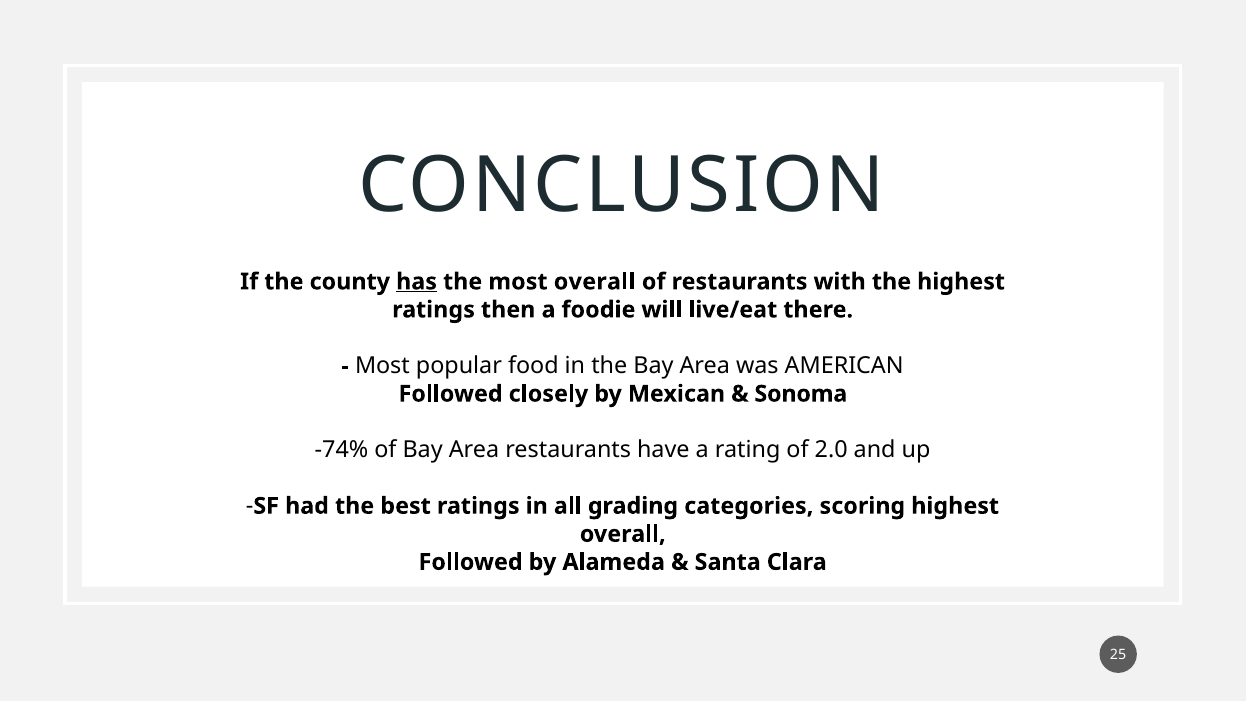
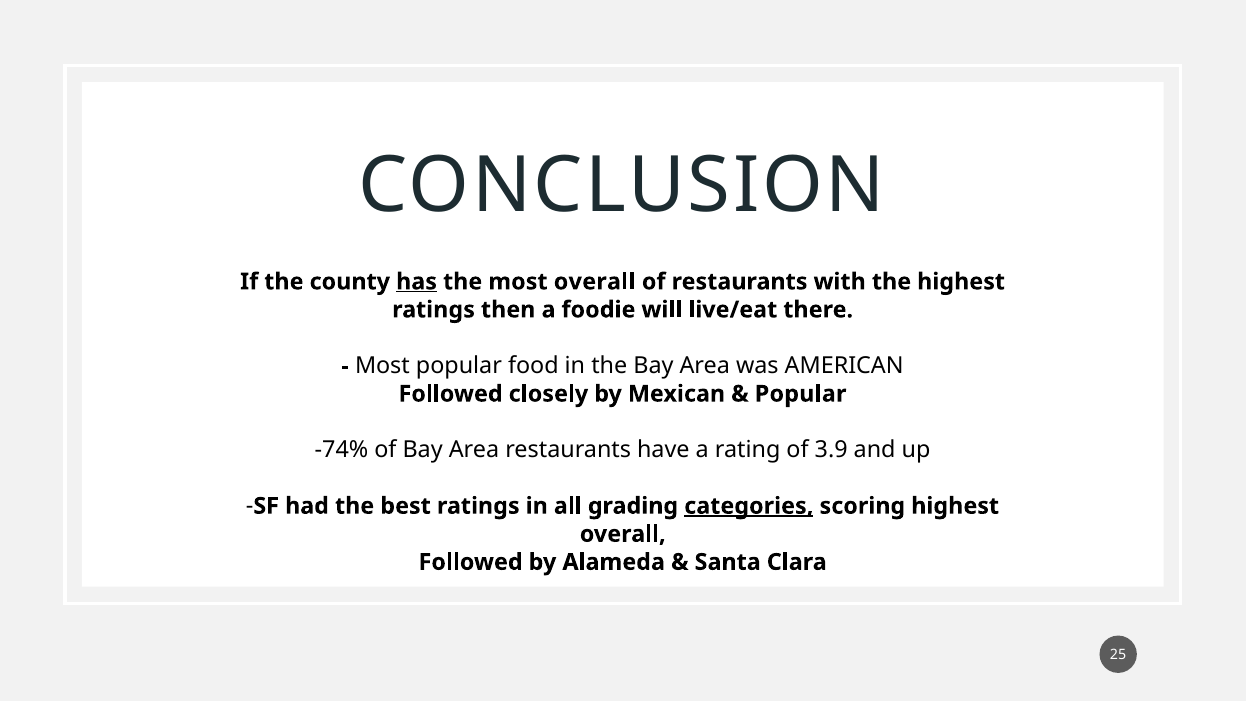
Sonoma: Sonoma -> Popular (801, 394)
2.0: 2.0 -> 3.9 (831, 450)
categories underline: none -> present (749, 506)
